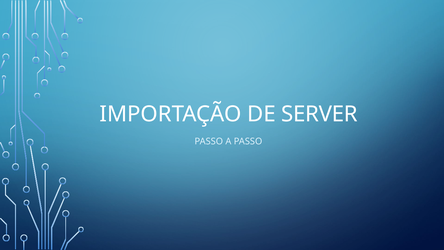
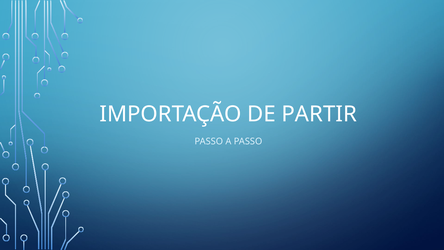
SERVER: SERVER -> PARTIR (319, 114)
